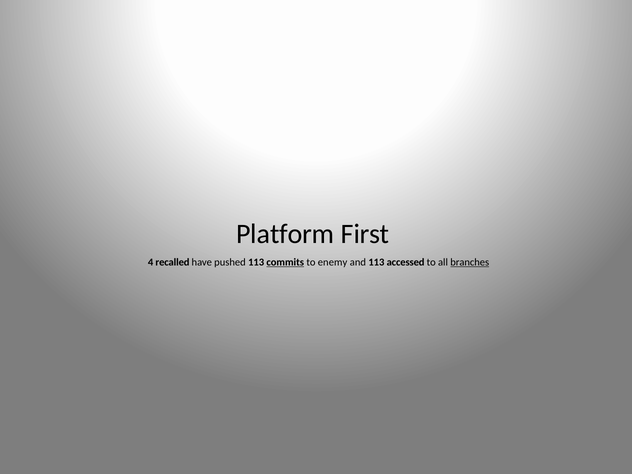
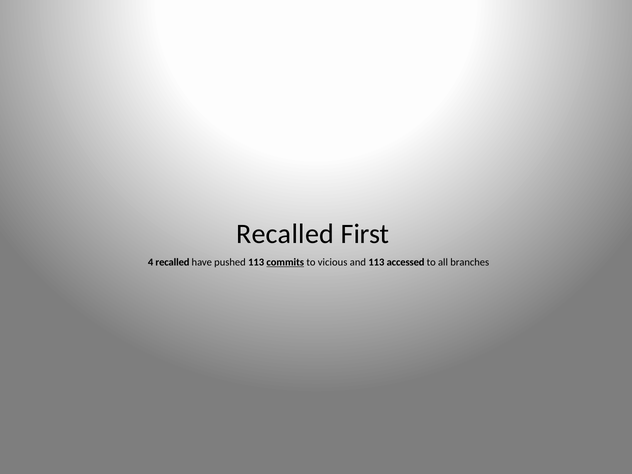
Platform: Platform -> Recalled (285, 234)
enemy: enemy -> vicious (333, 262)
branches underline: present -> none (470, 262)
